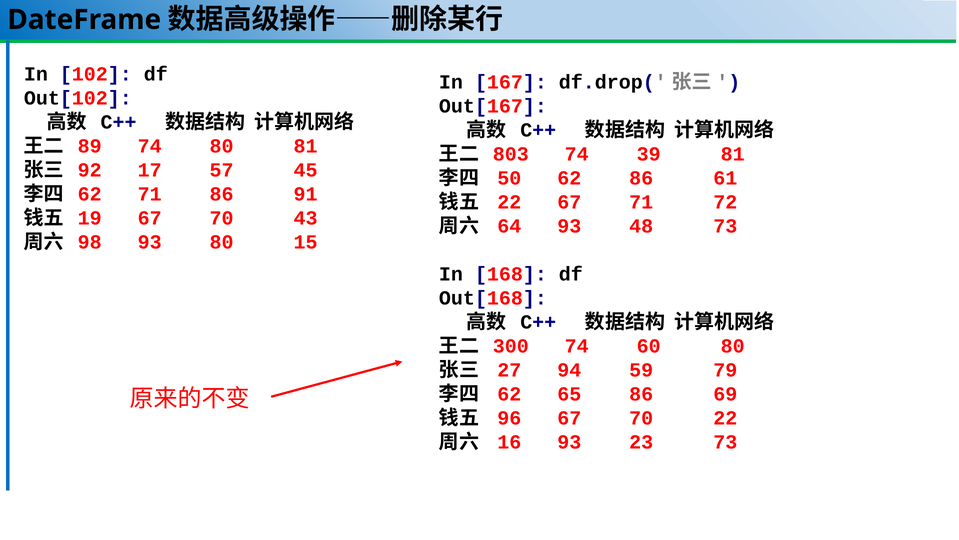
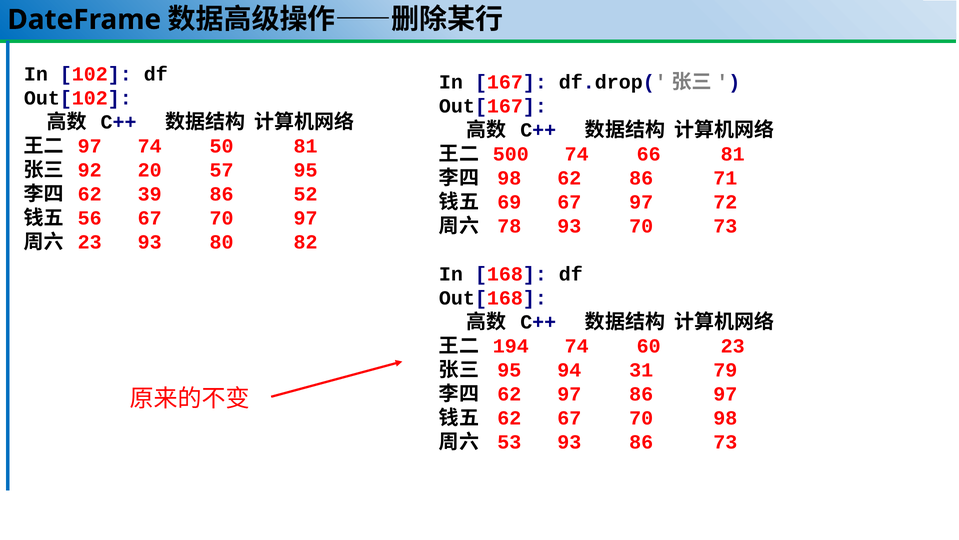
89: 89 -> 97 (90, 146)
74 80: 80 -> 50 (222, 146)
803: 803 -> 500 (511, 154)
39: 39 -> 66 (649, 154)
17: 17 -> 20 (150, 170)
57 45: 45 -> 95 (306, 170)
50: 50 -> 98 (509, 178)
61: 61 -> 71 (725, 178)
62 71: 71 -> 39 (150, 194)
91: 91 -> 52 (306, 194)
22: 22 -> 69 (509, 202)
67 71: 71 -> 97 (641, 202)
19: 19 -> 56 (90, 218)
70 43: 43 -> 97 (306, 218)
64: 64 -> 78 (509, 226)
93 48: 48 -> 70 (641, 226)
98: 98 -> 23 (90, 242)
15: 15 -> 82 (306, 242)
300: 300 -> 194 (511, 346)
60 80: 80 -> 23 (733, 346)
27: 27 -> 95 (509, 370)
59: 59 -> 31 (641, 370)
62 65: 65 -> 97 (569, 394)
86 69: 69 -> 97 (725, 394)
96: 96 -> 62 (509, 418)
70 22: 22 -> 98 (725, 418)
16: 16 -> 53 (509, 442)
93 23: 23 -> 86 (641, 442)
